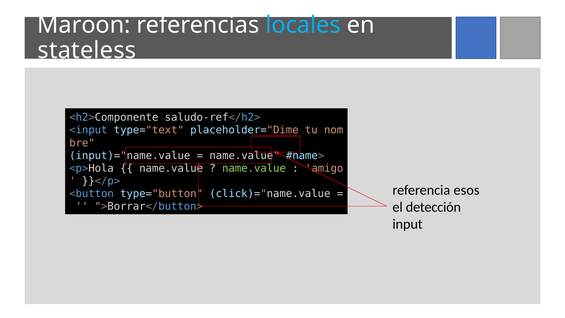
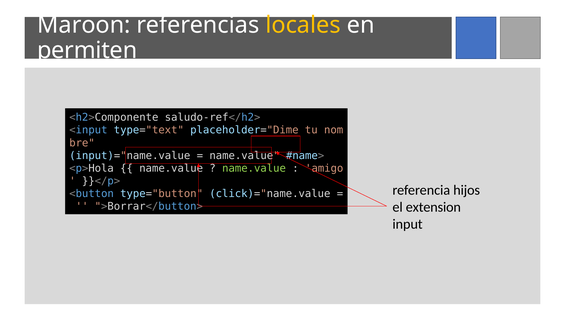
locales colour: light blue -> yellow (303, 25)
stateless: stateless -> permiten (87, 50)
esos: esos -> hijos (467, 190)
detección: detección -> extension (433, 207)
